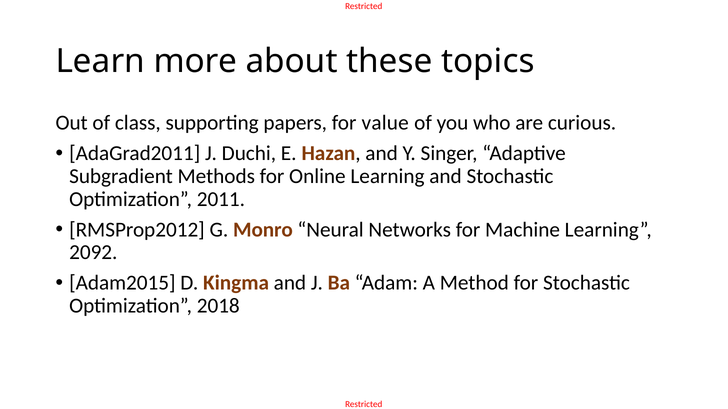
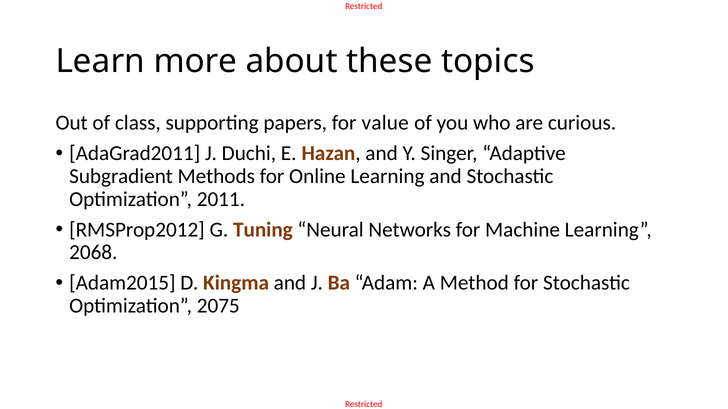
Monro: Monro -> Tuning (263, 230)
2092: 2092 -> 2068 (93, 253)
2018: 2018 -> 2075 (218, 306)
